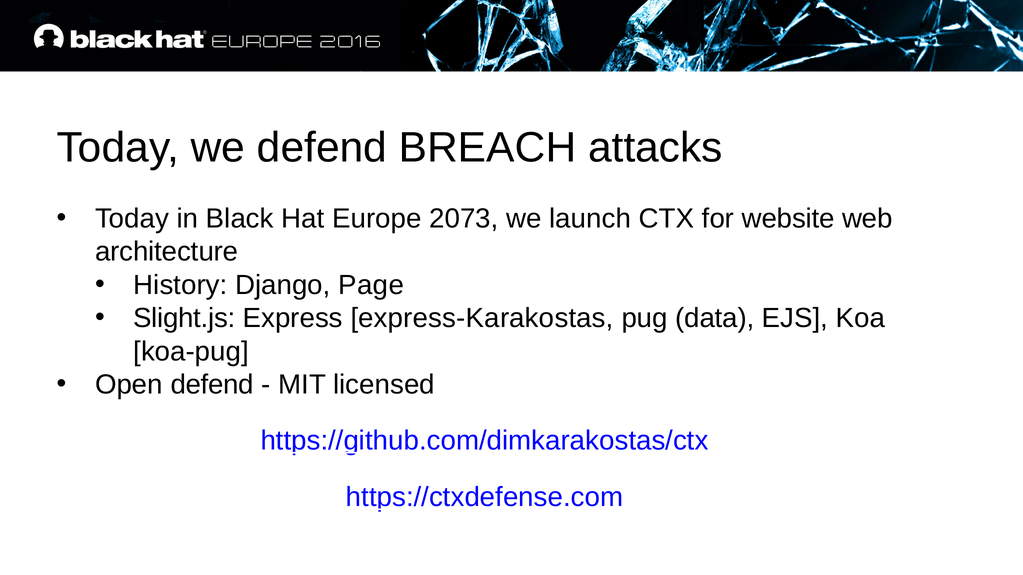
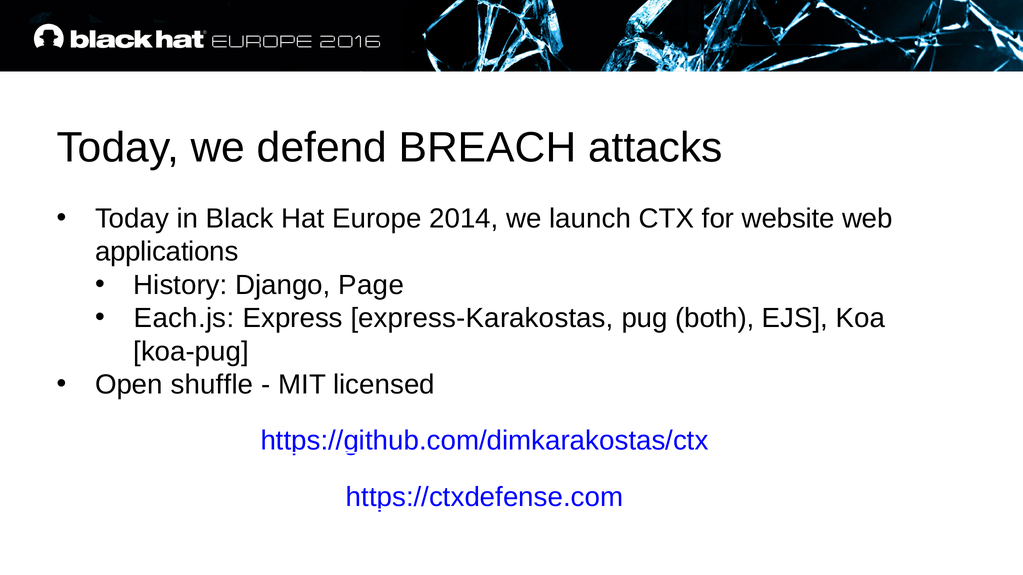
2073: 2073 -> 2014 (464, 219)
architecture: architecture -> applications (167, 252)
Slight.js: Slight.js -> Each.js (184, 318)
data: data -> both (715, 318)
Open defend: defend -> shuffle (212, 385)
